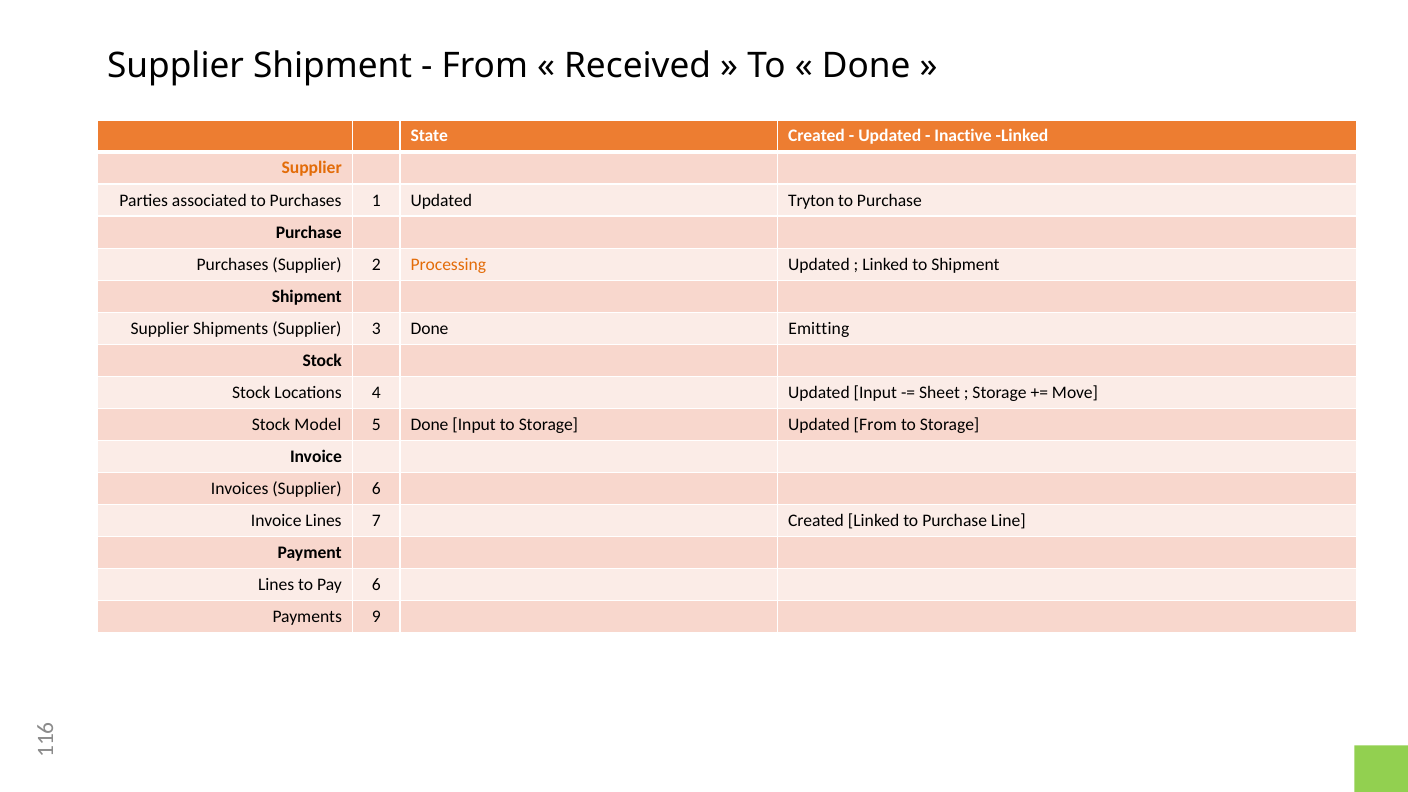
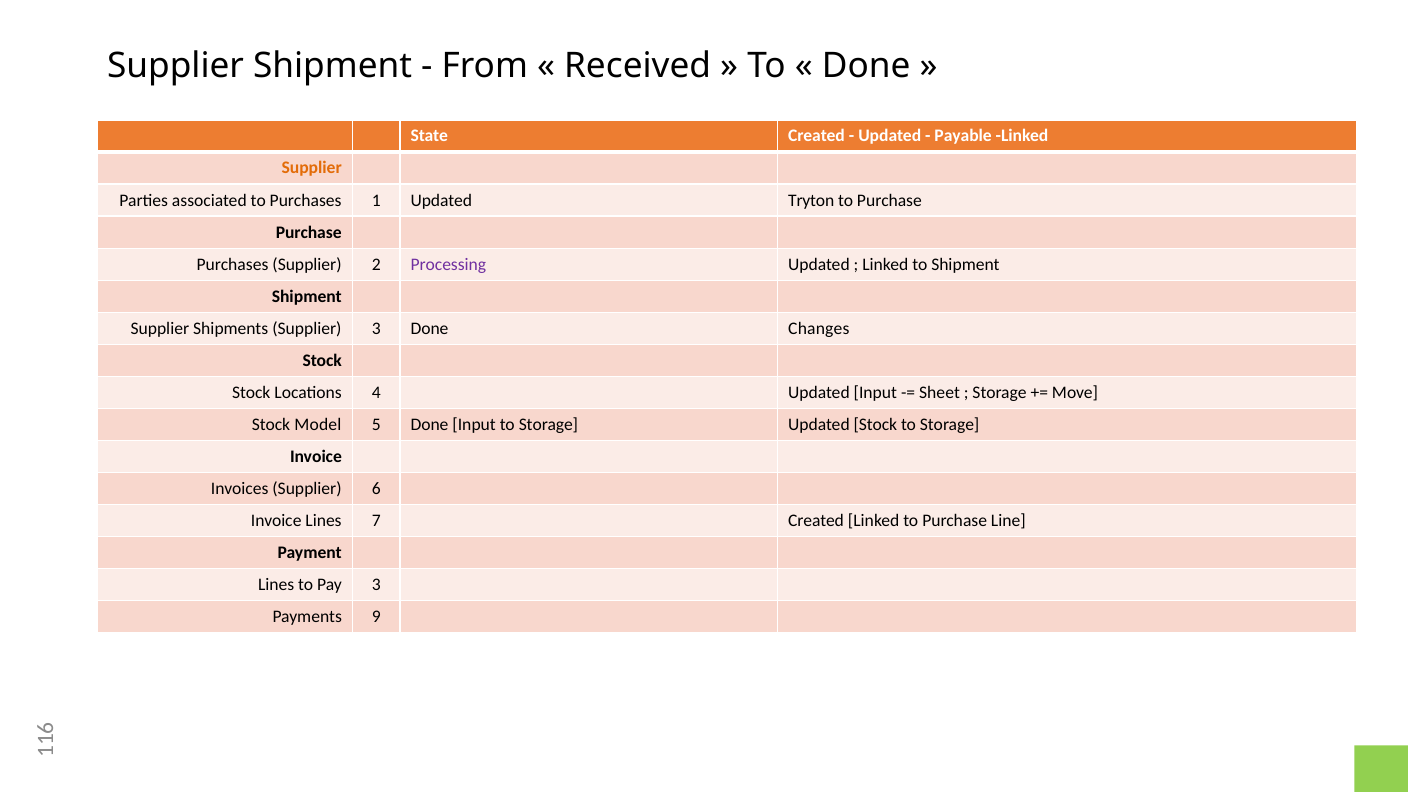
Inactive: Inactive -> Payable (963, 136)
Processing colour: orange -> purple (448, 264)
Emitting: Emitting -> Changes (819, 328)
Updated From: From -> Stock (875, 425)
Pay 6: 6 -> 3 (376, 585)
